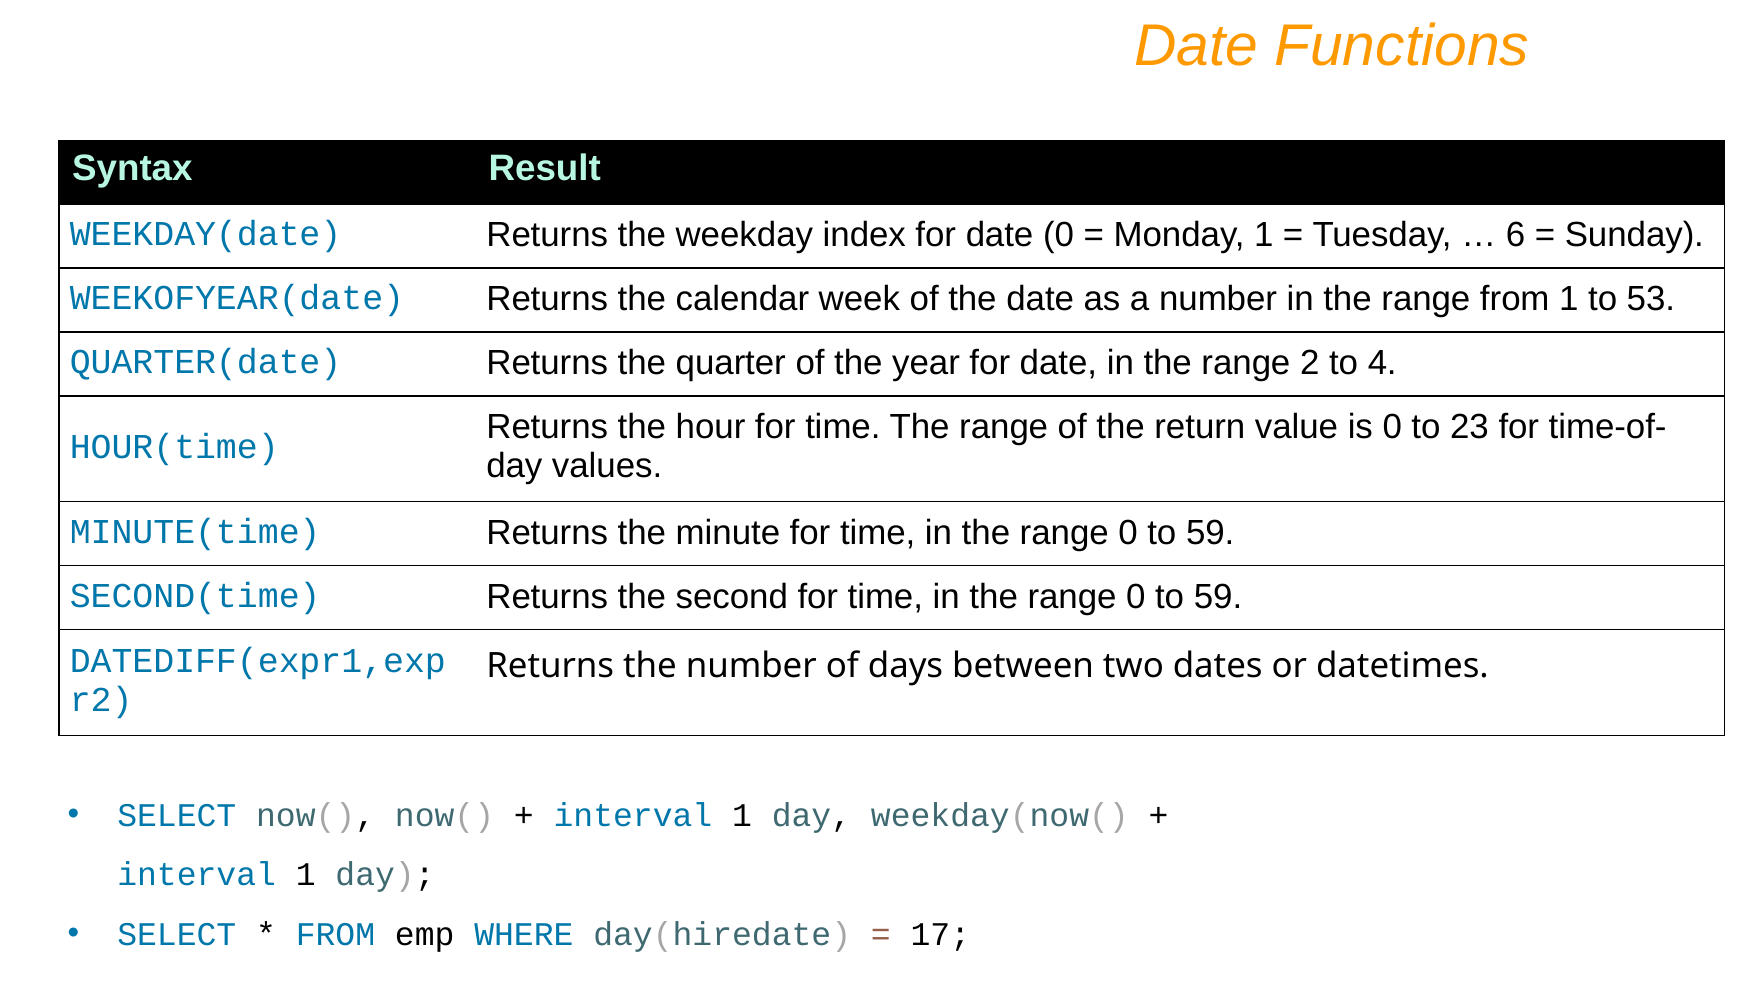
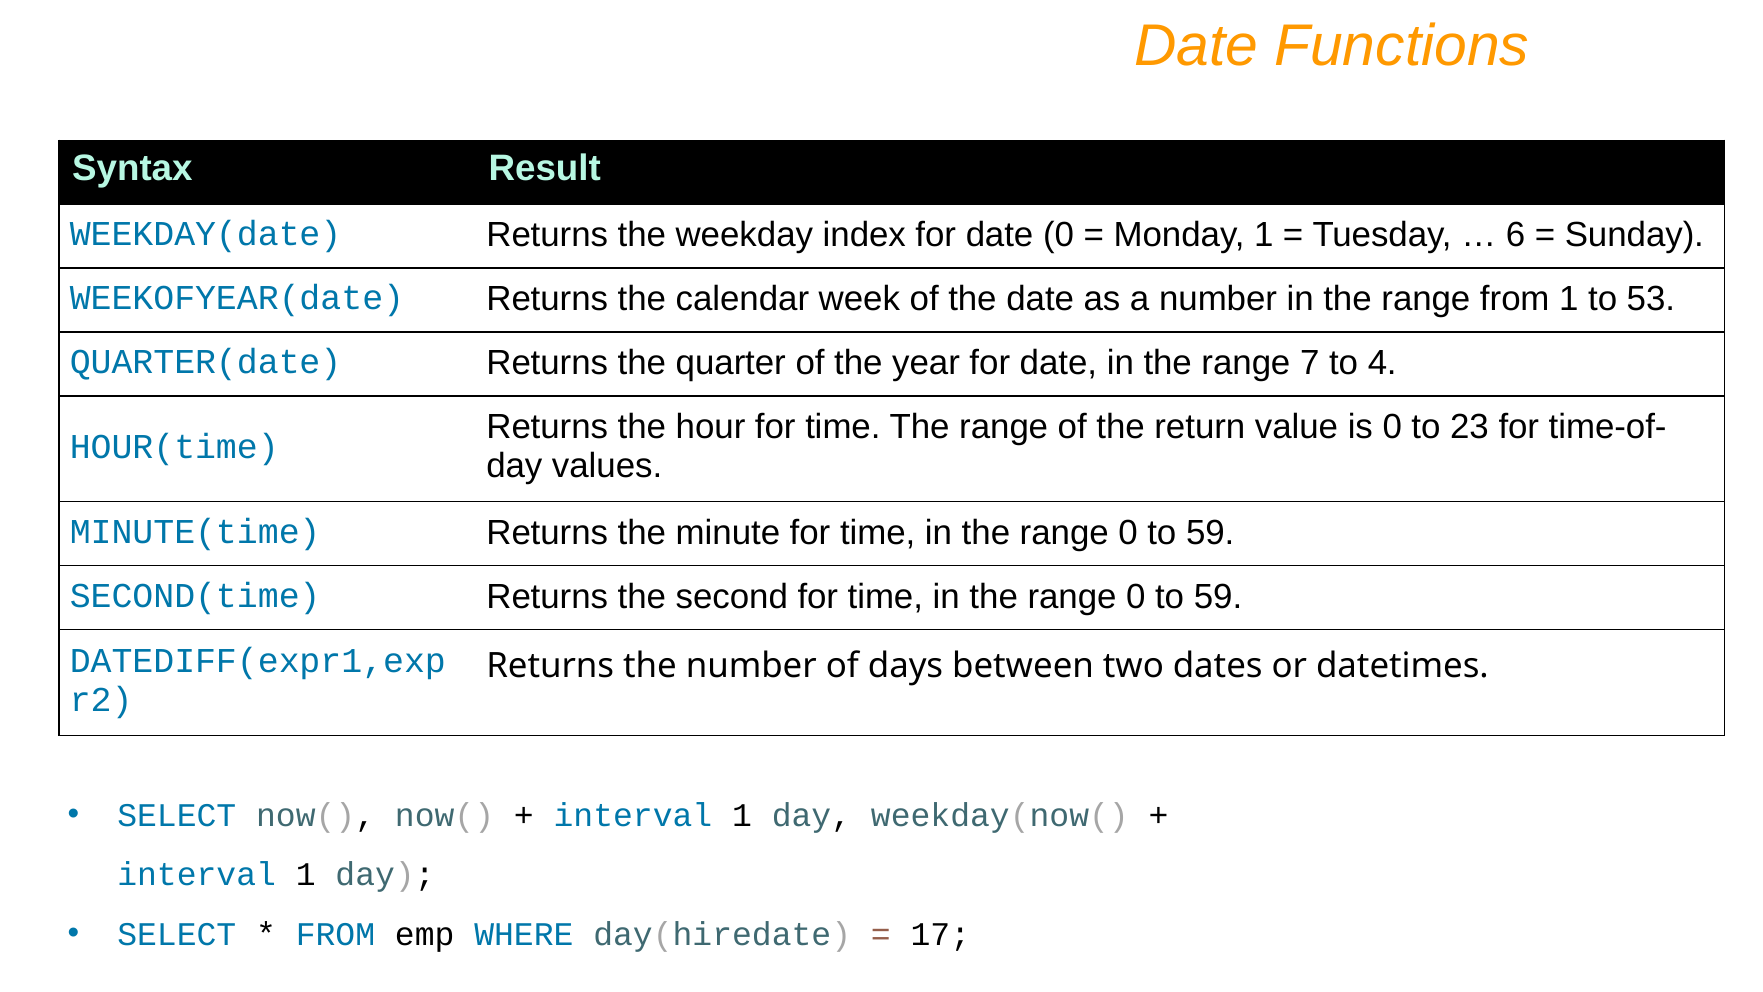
2: 2 -> 7 (1310, 363)
